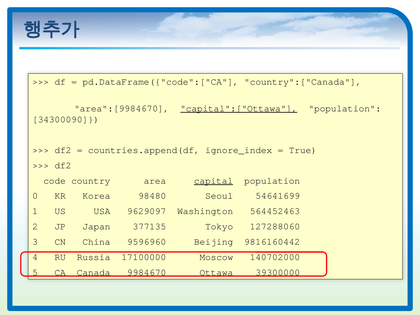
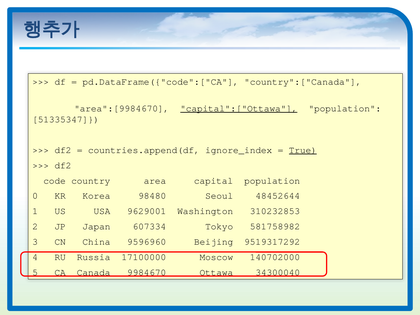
34300090: 34300090 -> 51335347 (66, 119)
True underline: none -> present (303, 150)
capital underline: present -> none (214, 181)
54641699: 54641699 -> 48452644 (278, 196)
9629097: 9629097 -> 9629001 (147, 211)
564452463: 564452463 -> 310232853 (275, 211)
377135: 377135 -> 607334 (149, 226)
127288060: 127288060 -> 581758982 (275, 226)
9816160442: 9816160442 -> 9519317292 (272, 242)
39300000: 39300000 -> 34300040 (278, 272)
